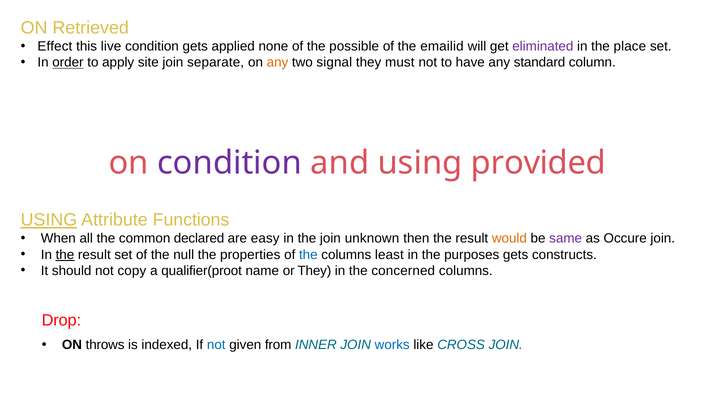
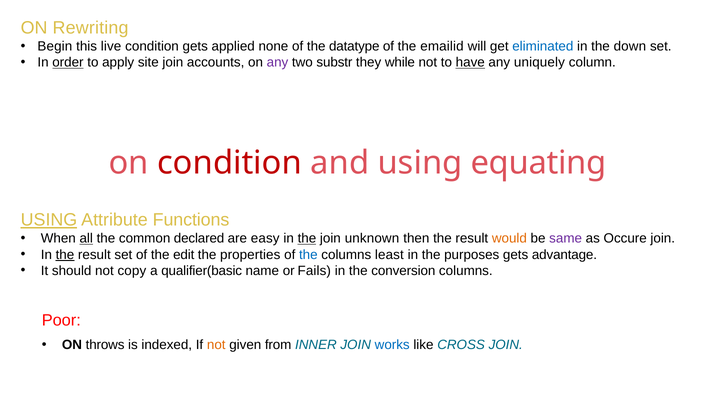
Retrieved: Retrieved -> Rewriting (91, 28)
Effect: Effect -> Begin (55, 46)
possible: possible -> datatype (354, 46)
eliminated colour: purple -> blue (543, 46)
place: place -> down (630, 46)
separate: separate -> accounts (216, 63)
any colour: orange -> purple (277, 63)
signal: signal -> substr (334, 63)
must: must -> while (400, 63)
have underline: none -> present (470, 63)
standard: standard -> uniquely (539, 63)
condition colour: purple -> red (230, 163)
provided: provided -> equating (539, 163)
all underline: none -> present (86, 239)
the underline: none -> present (307, 239)
null: null -> edit (184, 255)
constructs: constructs -> advantage (564, 255)
qualifier(proot: qualifier(proot -> qualifier(basic (202, 271)
or They: They -> Fails (314, 271)
concerned: concerned -> conversion (403, 271)
Drop: Drop -> Poor (61, 320)
not colour: blue -> orange (216, 345)
